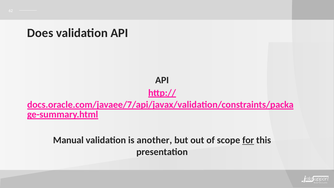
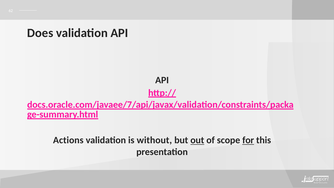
Manual: Manual -> Actions (68, 140)
another: another -> without (154, 140)
out underline: none -> present (197, 140)
